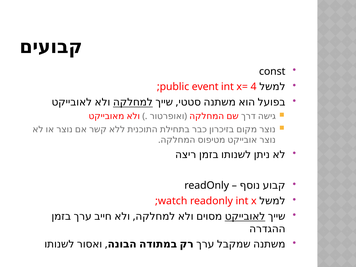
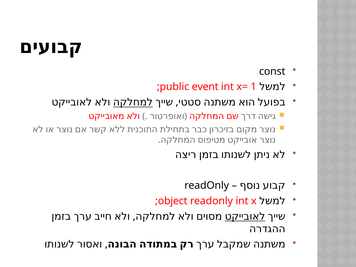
4: 4 -> 1 (254, 87)
watch: watch -> object (173, 201)
